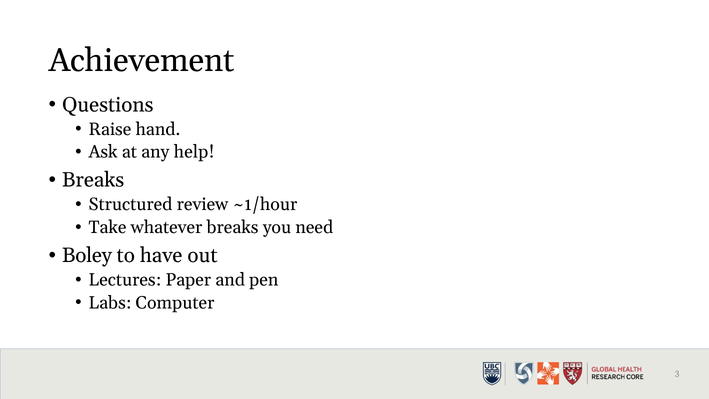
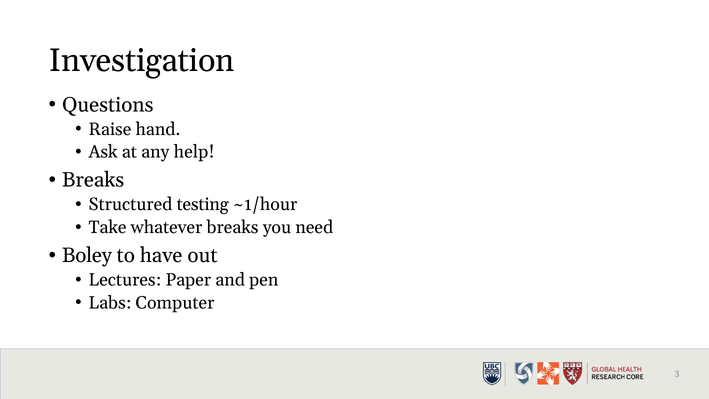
Achievement: Achievement -> Investigation (142, 60)
review: review -> testing (203, 205)
